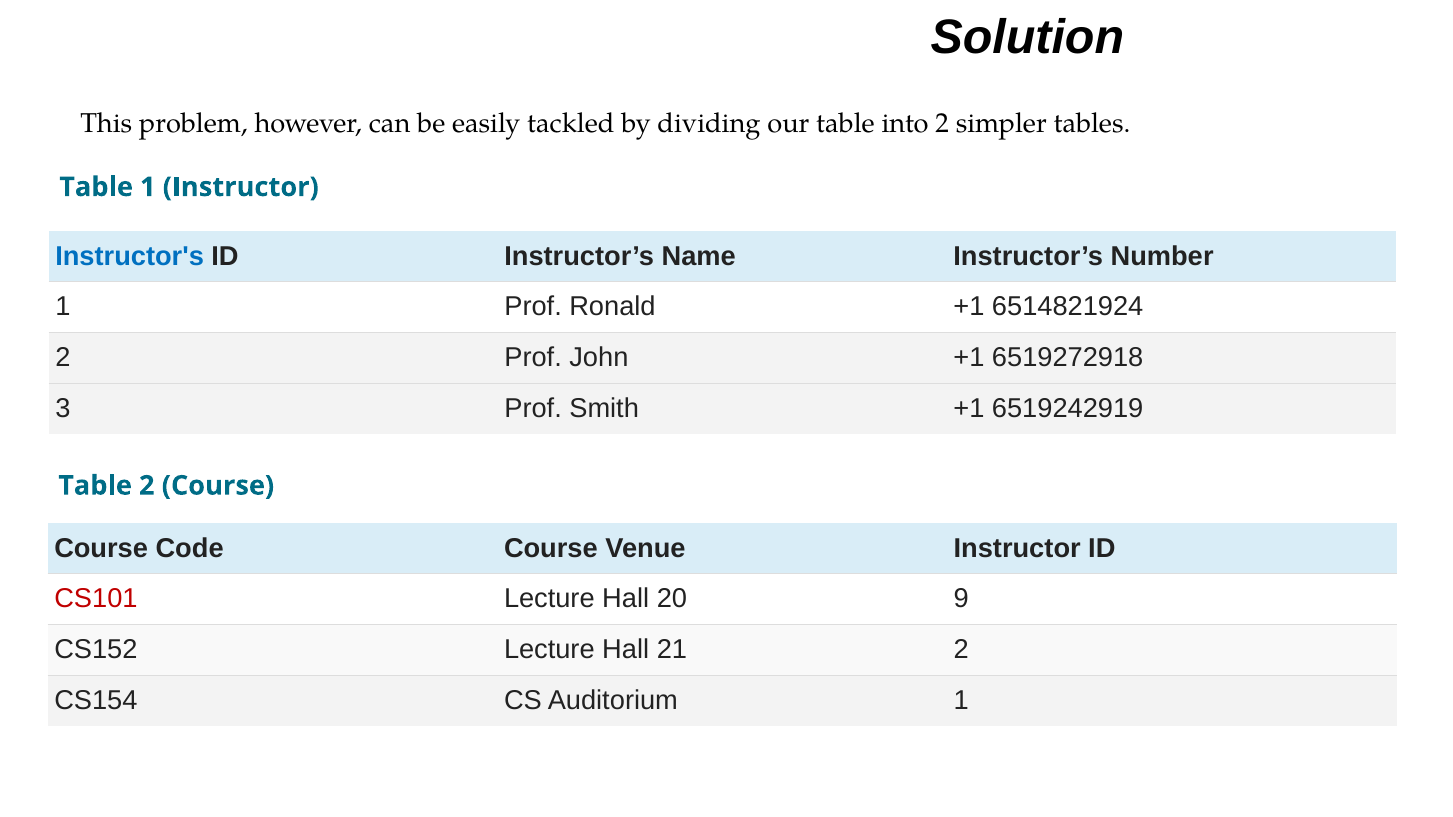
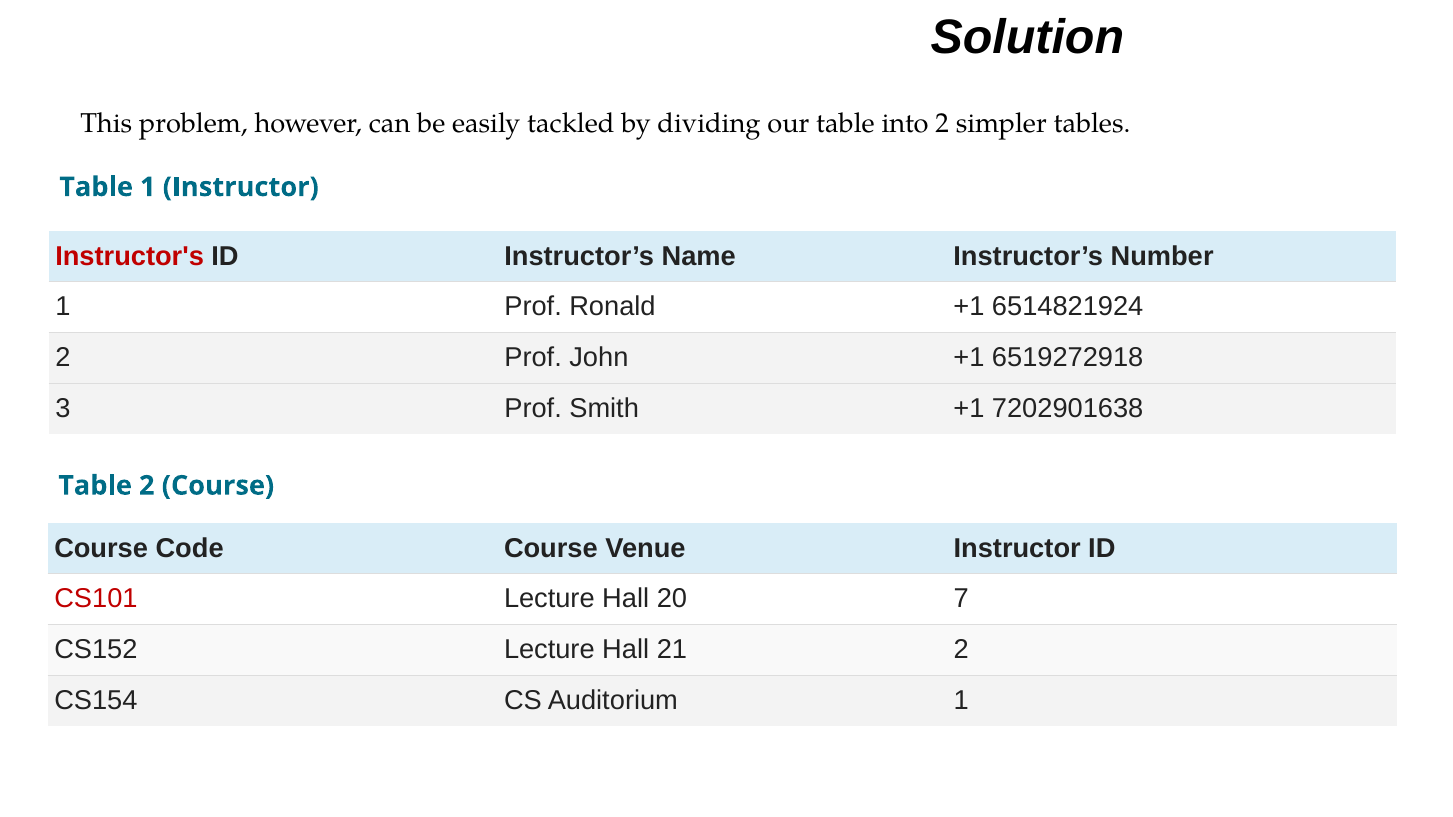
Instructor's colour: blue -> red (130, 257)
6519242919: 6519242919 -> 7202901638 (1068, 408)
9: 9 -> 7 (961, 599)
